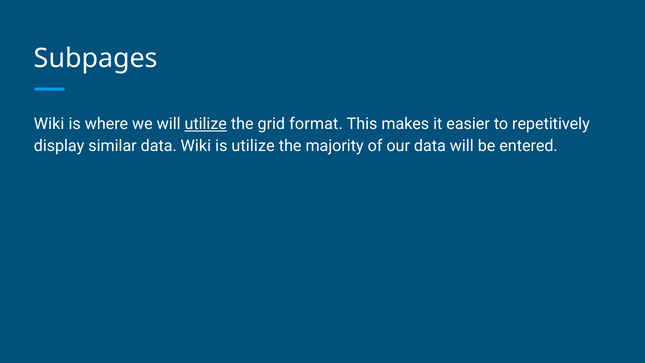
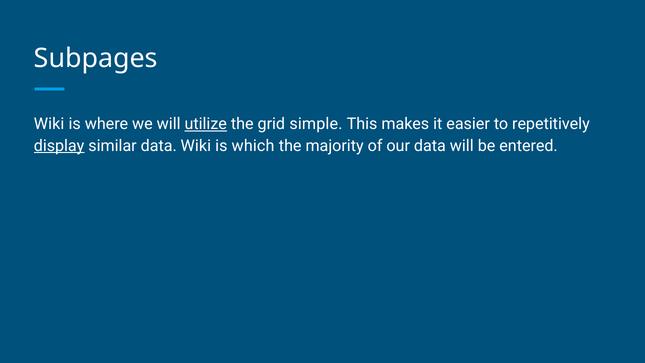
format: format -> simple (316, 124)
display underline: none -> present (59, 146)
is utilize: utilize -> which (253, 146)
